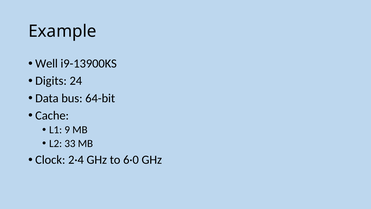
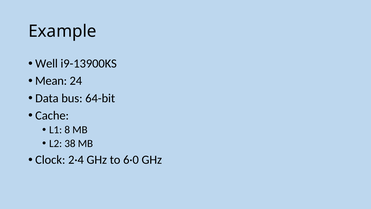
Digits: Digits -> Mean (51, 81)
9: 9 -> 8 (67, 130)
33: 33 -> 38 (70, 143)
